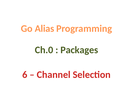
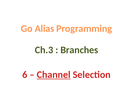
Ch.0: Ch.0 -> Ch.3 (44, 50)
Packages: Packages -> Branches (79, 50)
Channel underline: none -> present (54, 74)
